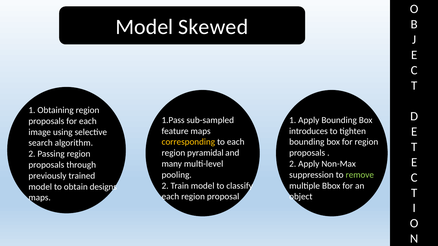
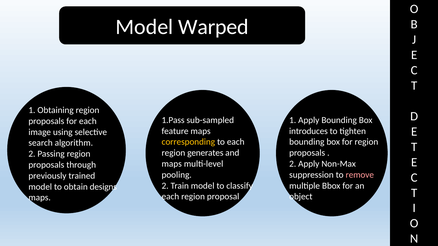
Skewed: Skewed -> Warped (213, 27)
pyramidal: pyramidal -> generates (205, 153)
many: many -> maps (172, 164)
remove colour: light green -> pink (360, 175)
